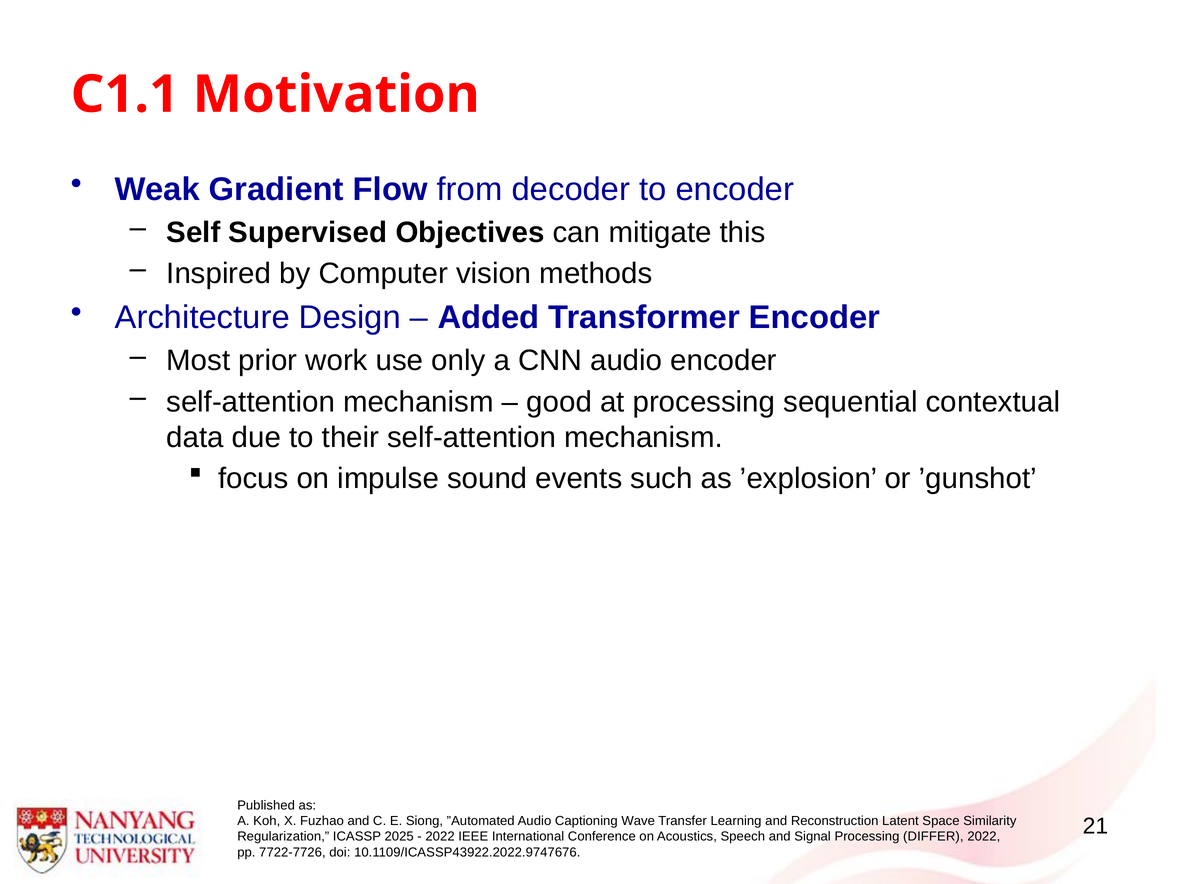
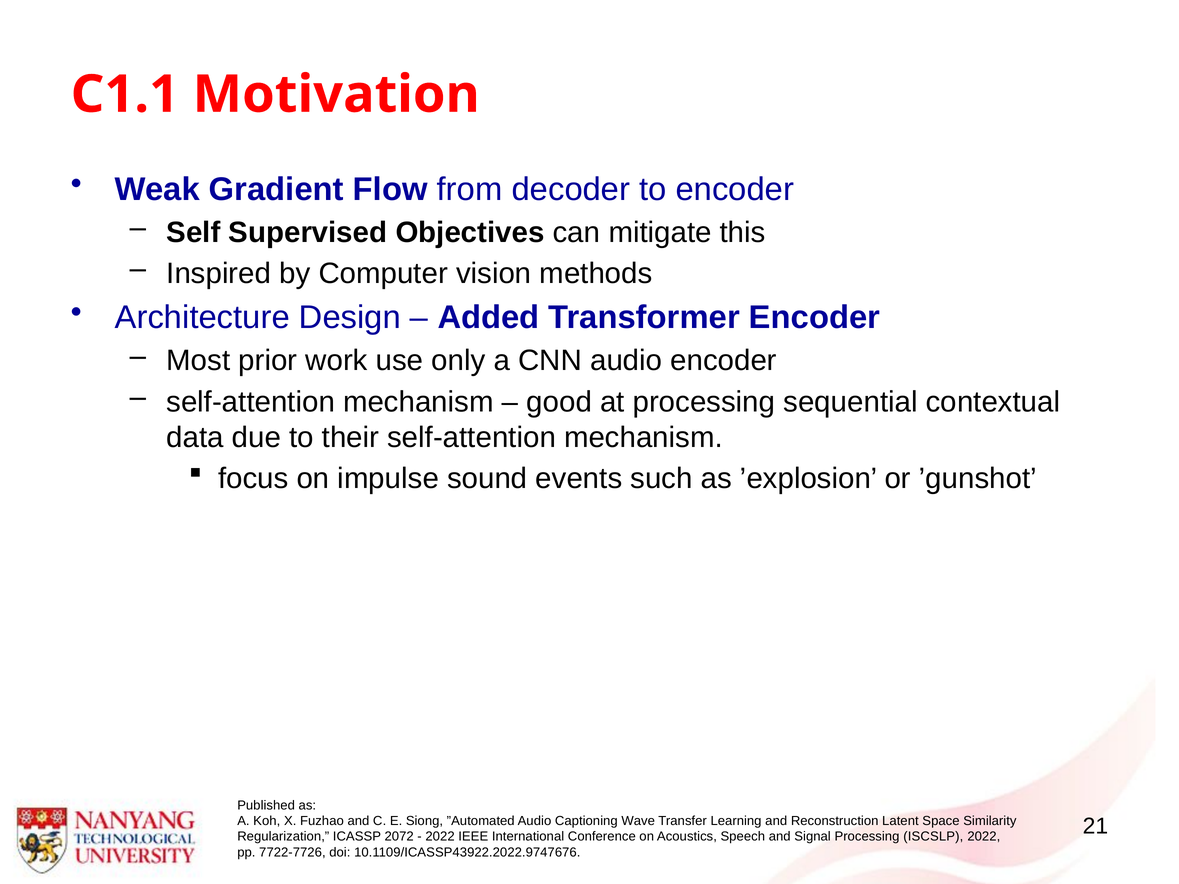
2025: 2025 -> 2072 (399, 837)
DIFFER: DIFFER -> ISCSLP (933, 837)
